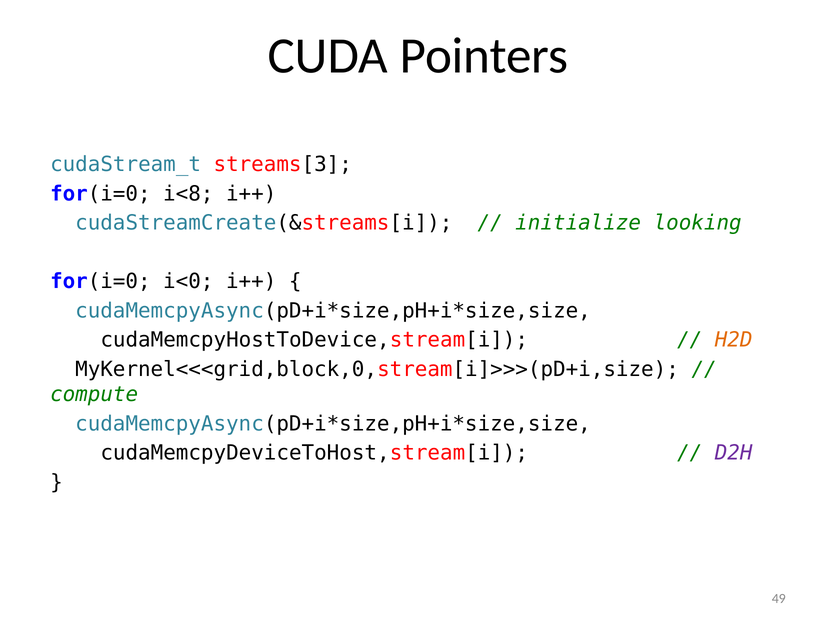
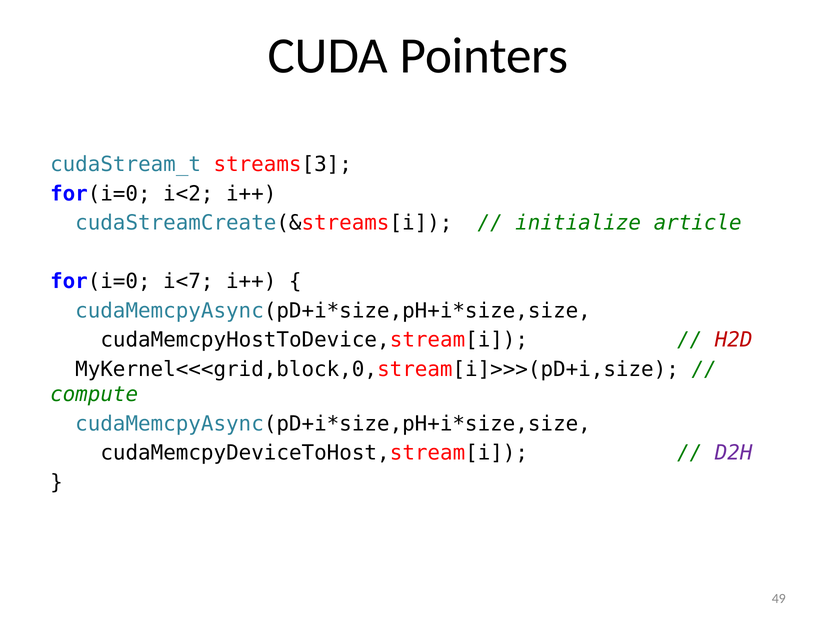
i<8: i<8 -> i<2 (188, 194)
looking: looking -> article (698, 223)
i<0: i<0 -> i<7 (188, 282)
H2D colour: orange -> red (734, 340)
